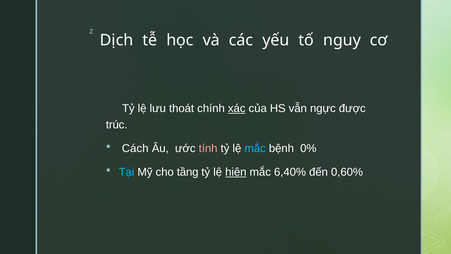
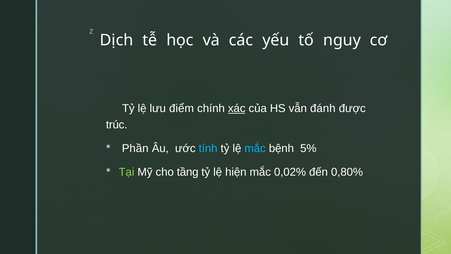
thoát: thoát -> điểm (182, 108)
ngực: ngực -> đánh (323, 108)
Cách: Cách -> Phần (135, 148)
tính colour: pink -> light blue (208, 148)
0%: 0% -> 5% (308, 148)
Tại colour: light blue -> light green (127, 172)
hiện underline: present -> none (236, 172)
6,40%: 6,40% -> 0,02% (290, 172)
0,60%: 0,60% -> 0,80% (347, 172)
